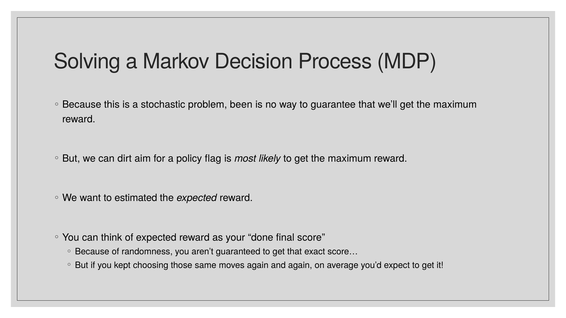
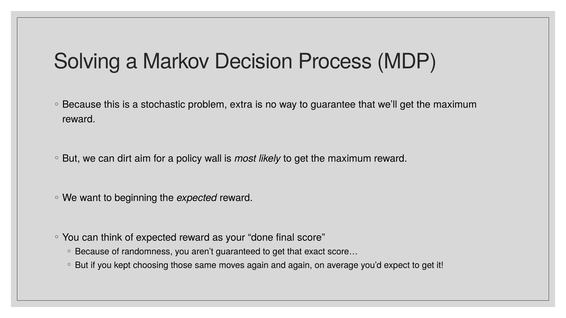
been: been -> extra (241, 105)
flag: flag -> wall (213, 159)
estimated: estimated -> beginning (136, 198)
